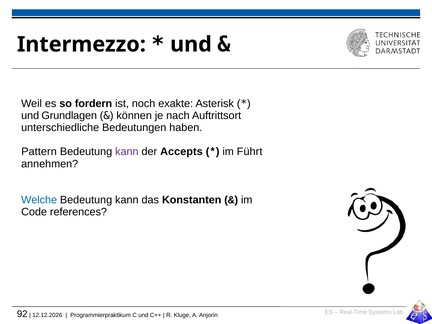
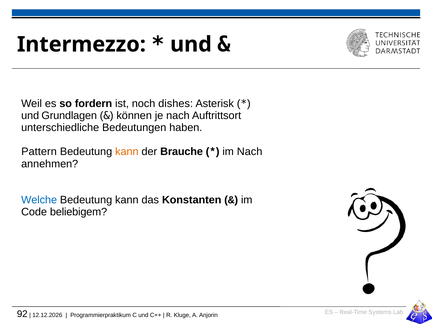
exakte: exakte -> dishes (176, 104)
kann colour: purple -> orange (127, 152)
Accepts: Accepts -> Brauche (182, 152)
im Führt: Führt -> Nach (250, 152)
references: references -> beliebigem (79, 212)
